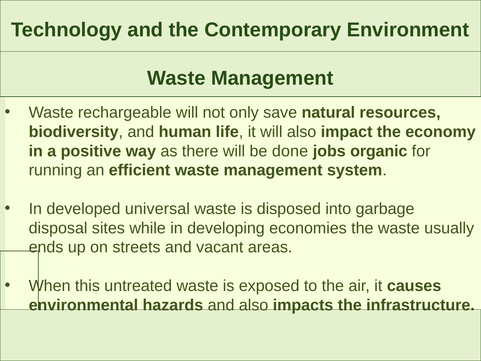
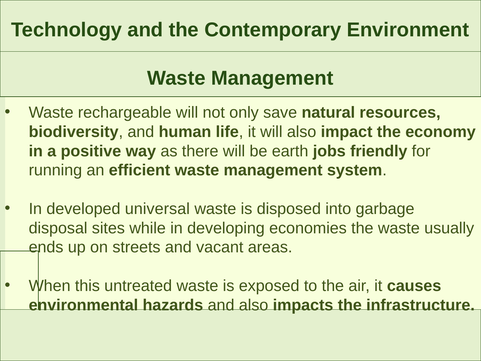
done: done -> earth (290, 151)
organic: organic -> friendly (379, 151)
